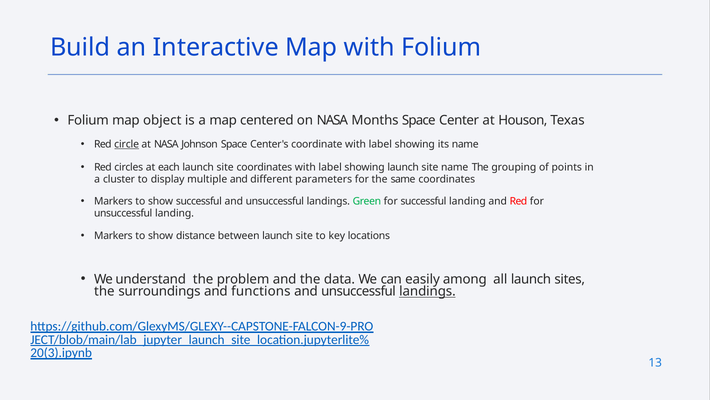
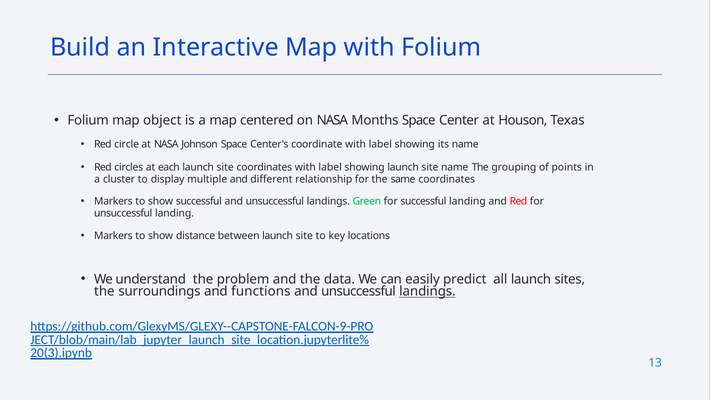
circle underline: present -> none (127, 144)
parameters: parameters -> relationship (324, 179)
among: among -> predict (465, 279)
